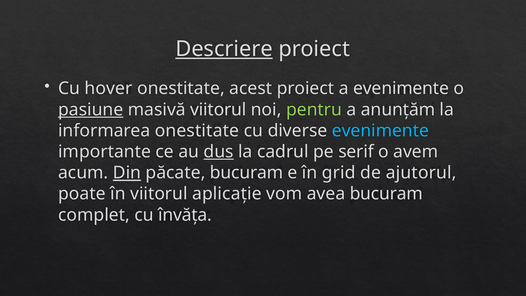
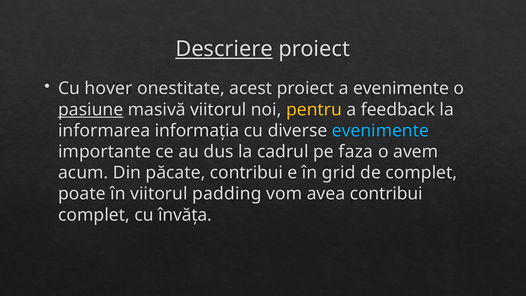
pentru colour: light green -> yellow (314, 110)
anunțăm: anunțăm -> feedback (398, 110)
informarea onestitate: onestitate -> informația (197, 131)
dus underline: present -> none (219, 152)
serif: serif -> faza (356, 152)
Din underline: present -> none (127, 173)
păcate bucuram: bucuram -> contribui (246, 173)
de ajutorul: ajutorul -> complet (421, 173)
aplicație: aplicație -> padding (227, 194)
avea bucuram: bucuram -> contribui (386, 194)
